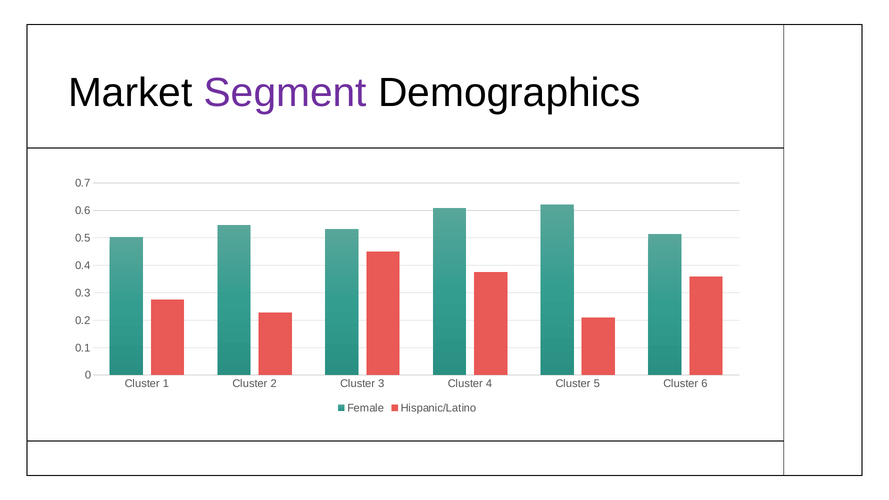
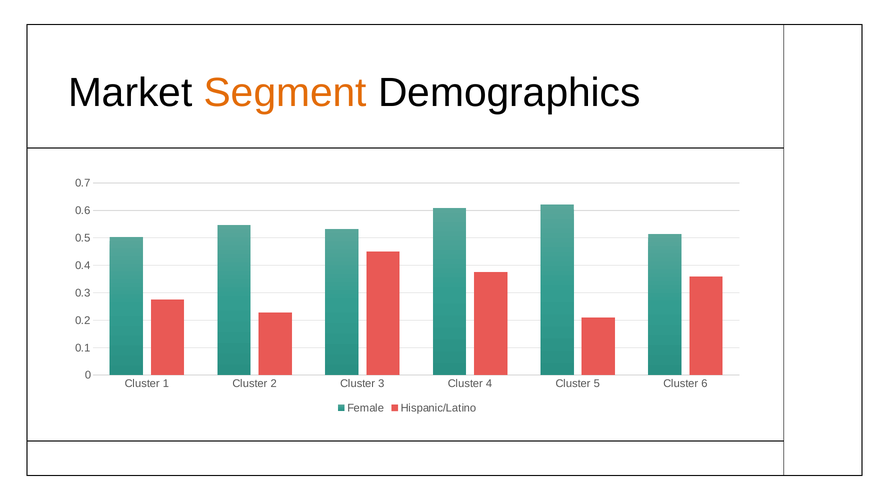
Segment colour: purple -> orange (285, 93)
